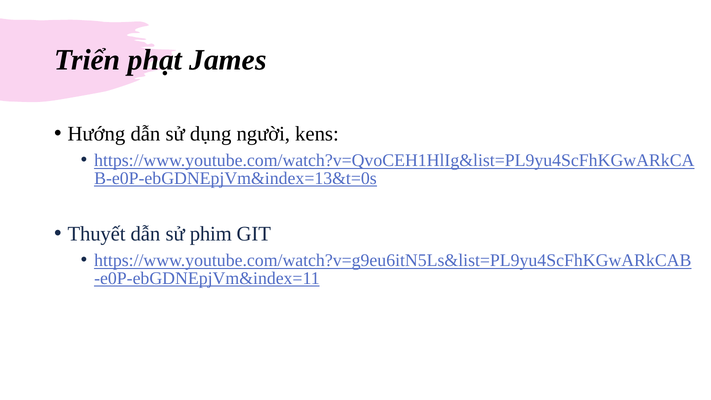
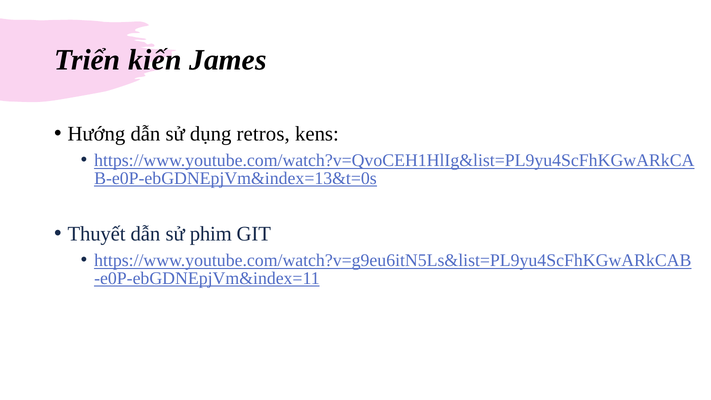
phạt: phạt -> kiến (155, 60)
người: người -> retros (263, 134)
